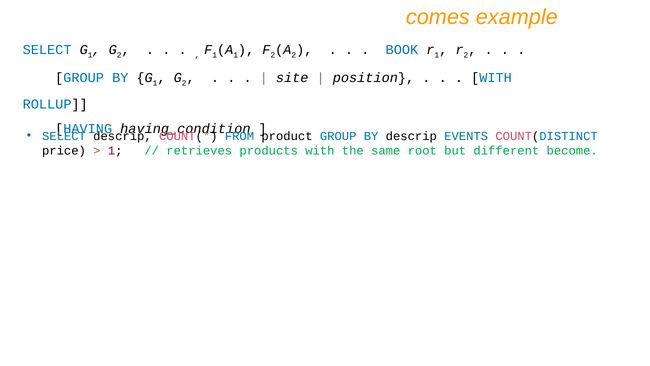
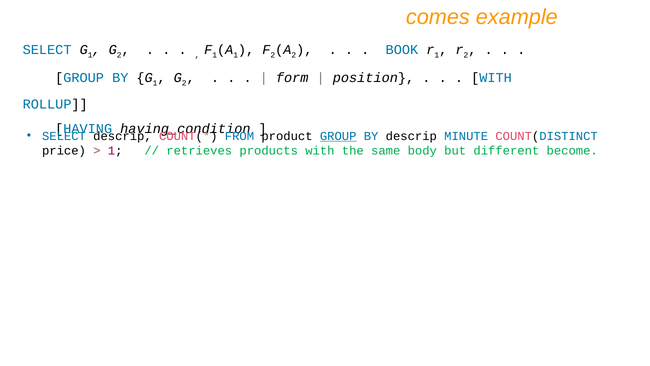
site: site -> form (292, 78)
GROUP underline: none -> present (338, 136)
EVENTS: EVENTS -> MINUTE (466, 136)
root: root -> body (422, 150)
